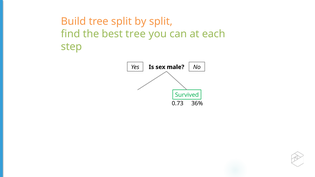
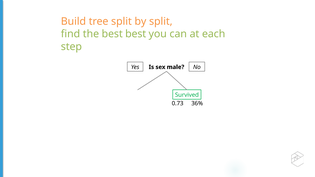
best tree: tree -> best (136, 34)
